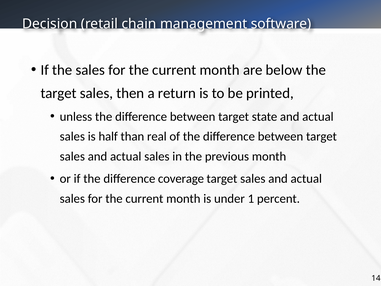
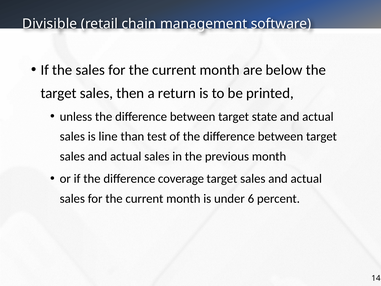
Decision: Decision -> Divisible (50, 24)
half: half -> line (108, 136)
real: real -> test (157, 136)
1: 1 -> 6 (251, 198)
